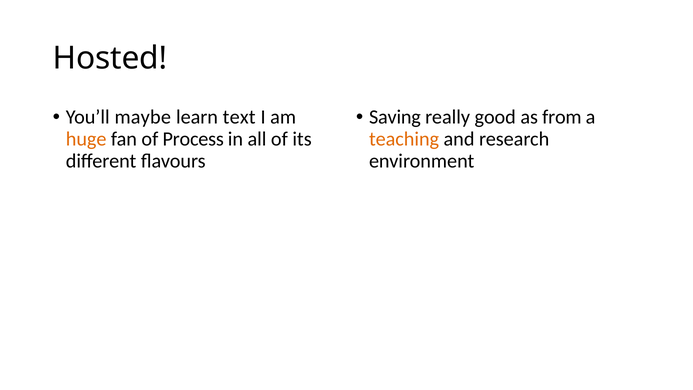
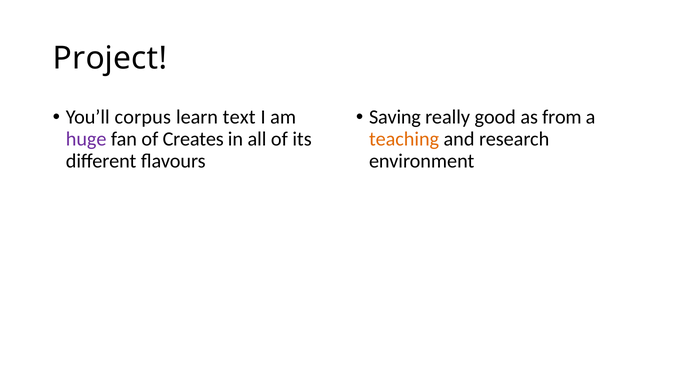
Hosted: Hosted -> Project (110, 58)
maybe: maybe -> corpus (143, 117)
huge colour: orange -> purple (86, 139)
Process: Process -> Creates (193, 139)
